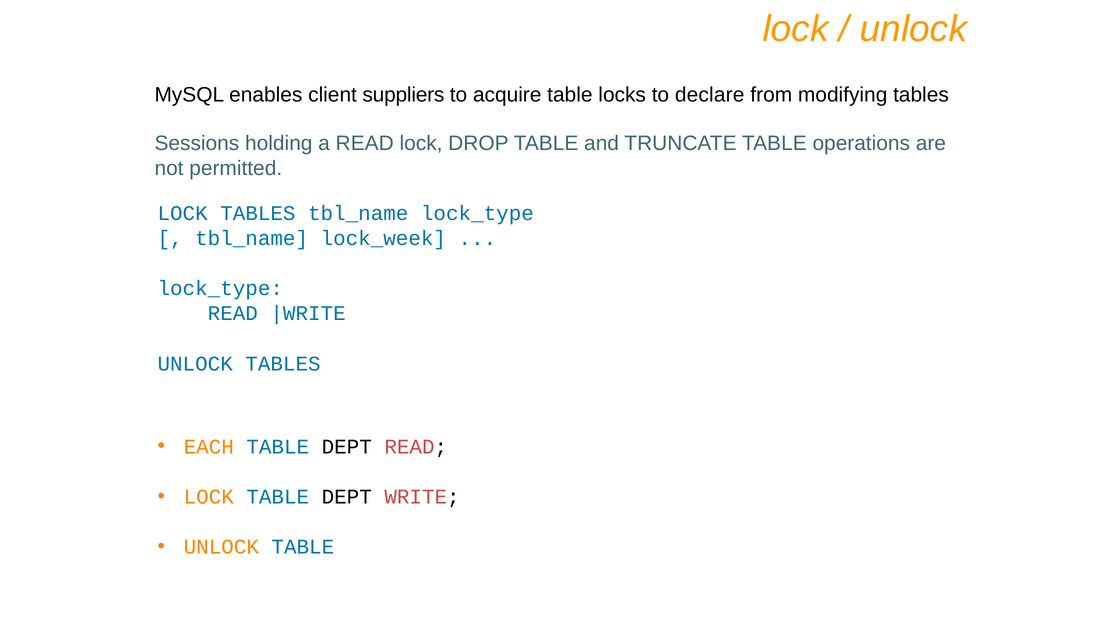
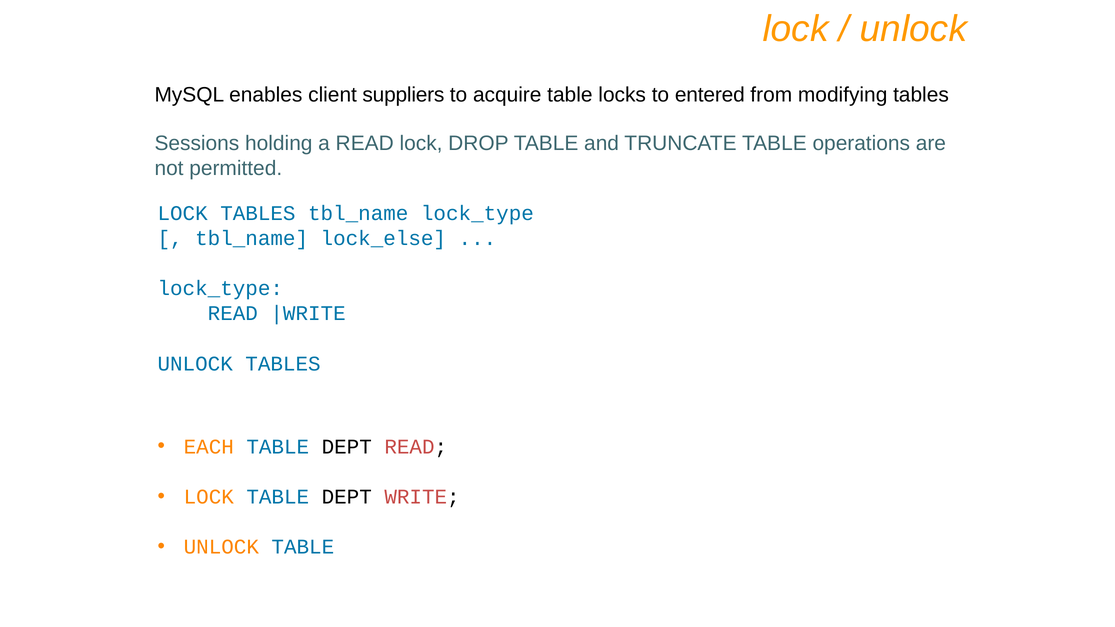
declare: declare -> entered (710, 95)
lock_week: lock_week -> lock_else (383, 238)
